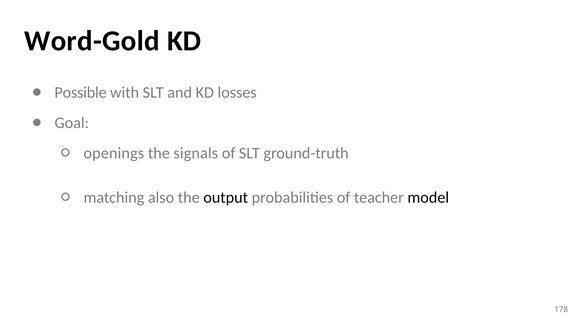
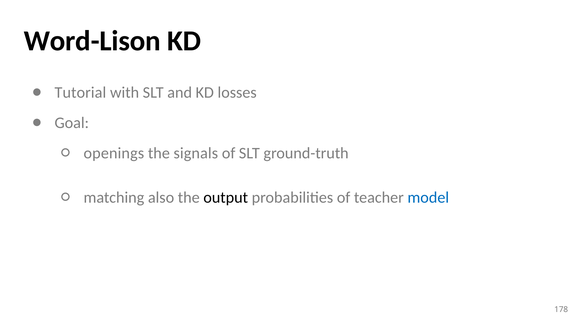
Word-Gold: Word-Gold -> Word-Lison (92, 41)
Possible: Possible -> Tutorial (80, 93)
model colour: black -> blue (428, 198)
